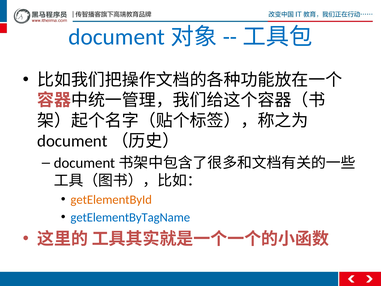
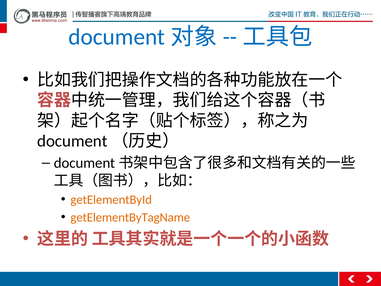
getElementByTagName colour: blue -> orange (130, 217)
